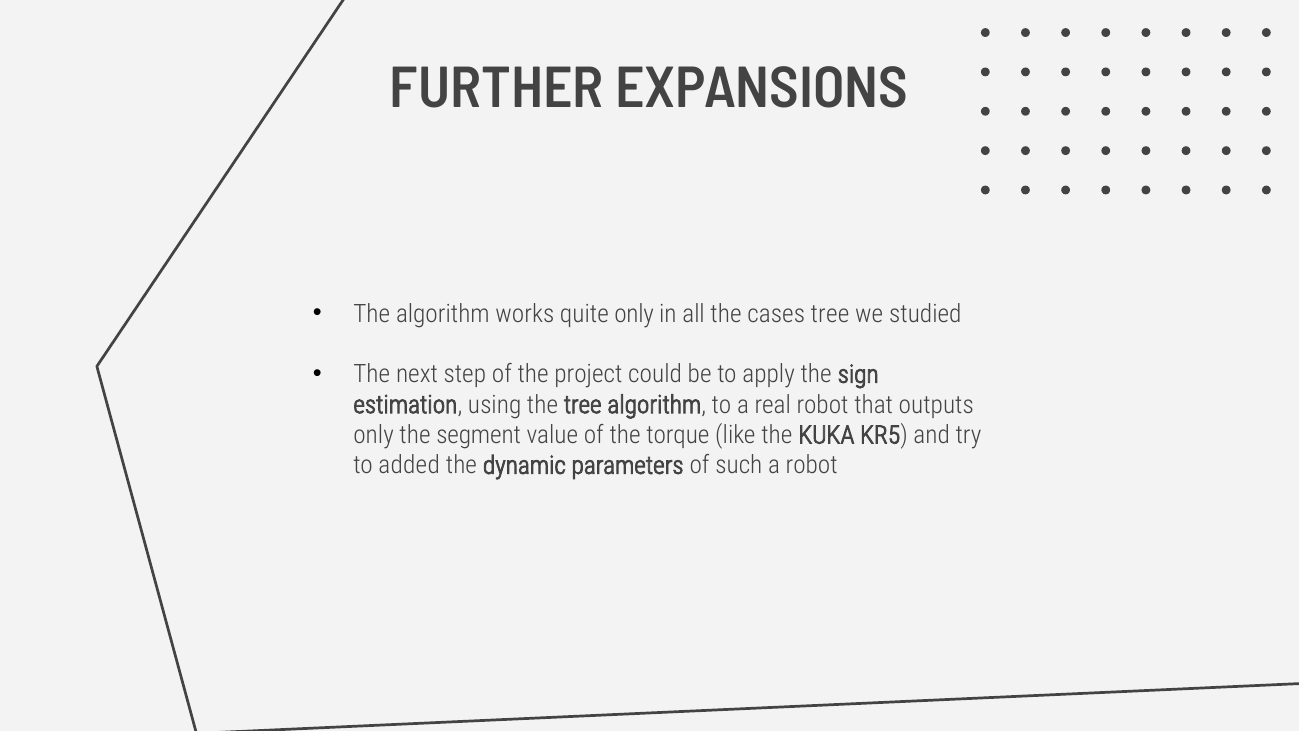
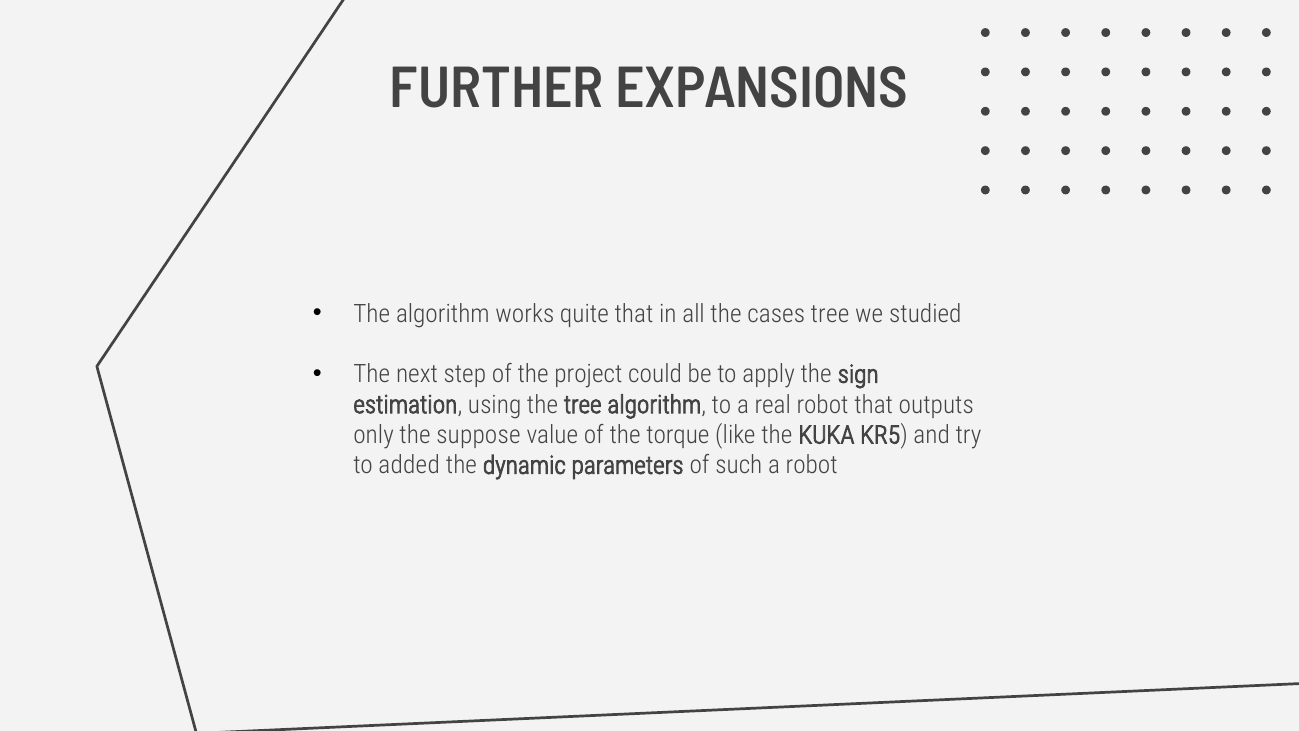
quite only: only -> that (634, 314)
segment: segment -> suppose (478, 435)
